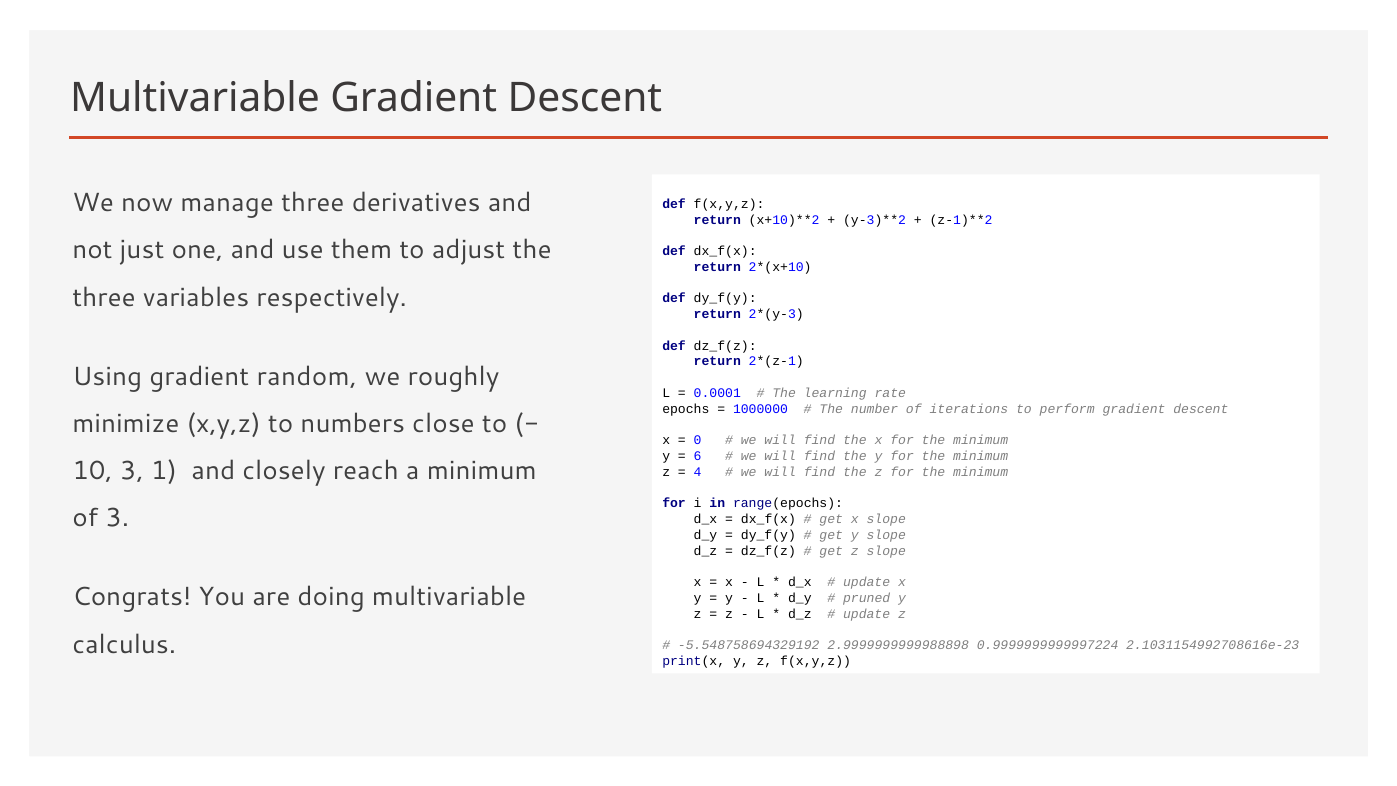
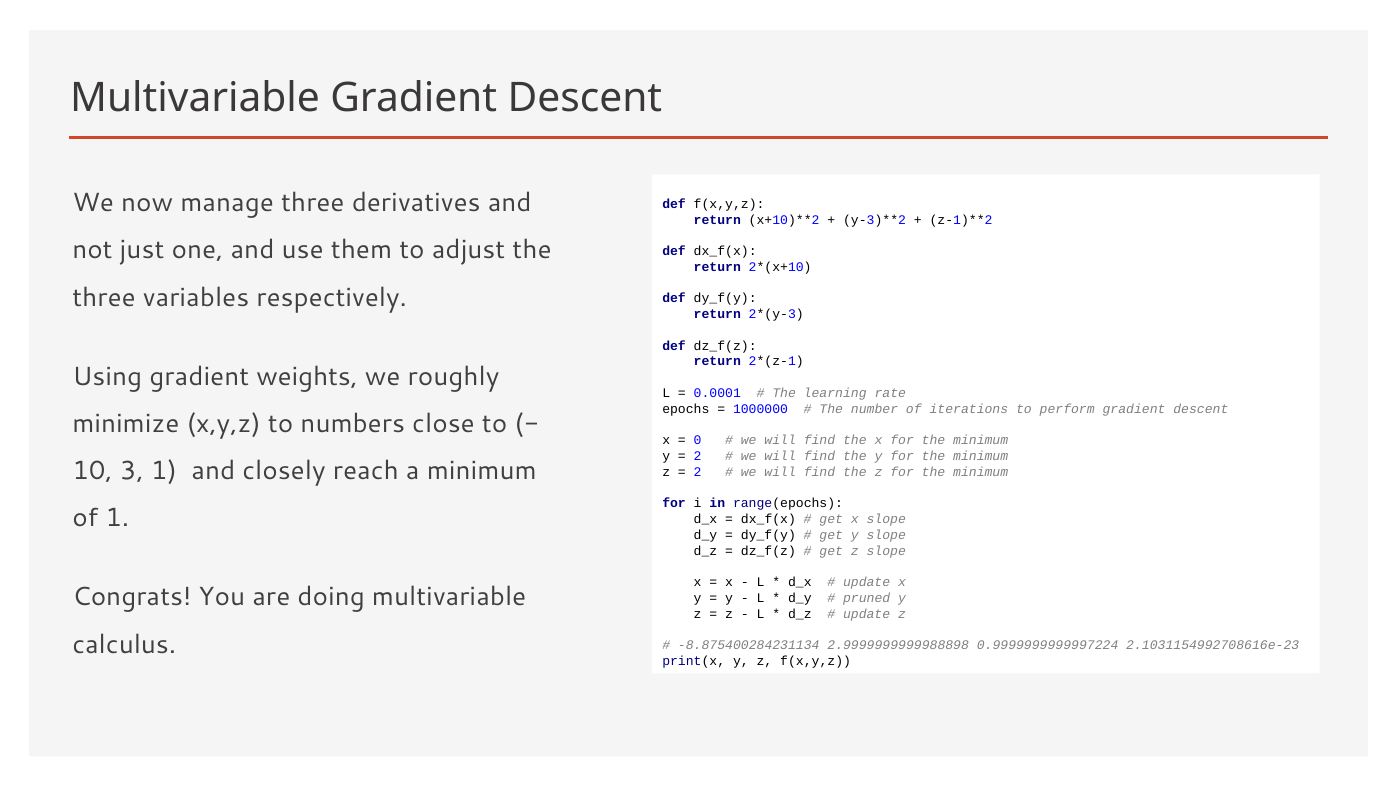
random: random -> weights (307, 376)
6: 6 -> 2 (698, 456)
4: 4 -> 2 (698, 472)
of 3: 3 -> 1 (117, 518)
-5.548758694329192: -5.548758694329192 -> -8.875400284231134 (749, 645)
